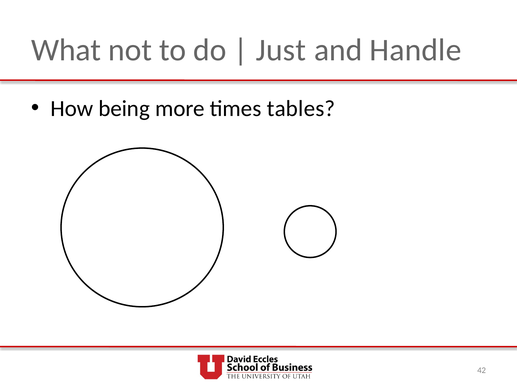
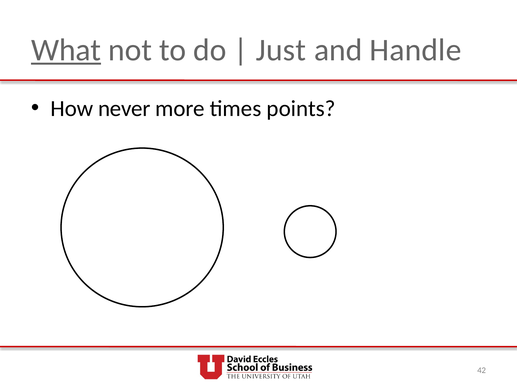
What underline: none -> present (66, 50)
being: being -> never (124, 108)
tables: tables -> points (301, 108)
